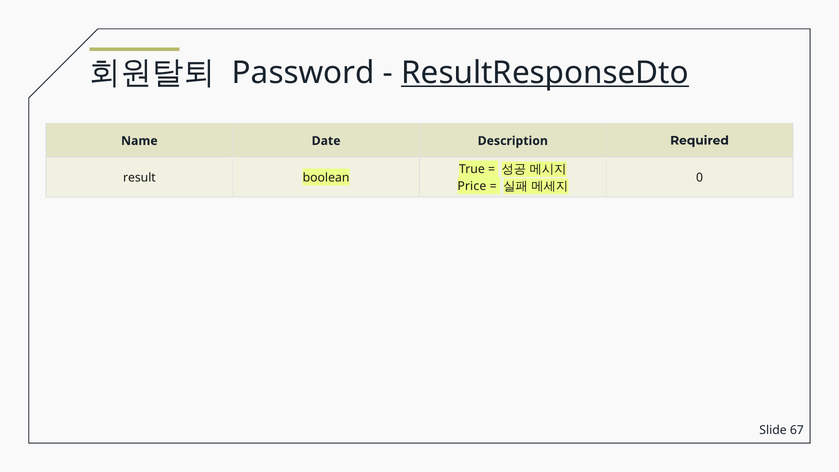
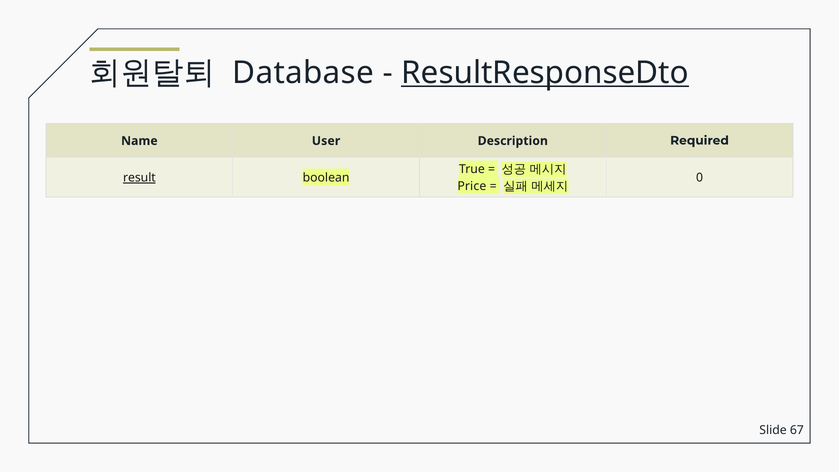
Password: Password -> Database (303, 73)
Date: Date -> User (326, 141)
result underline: none -> present (139, 178)
